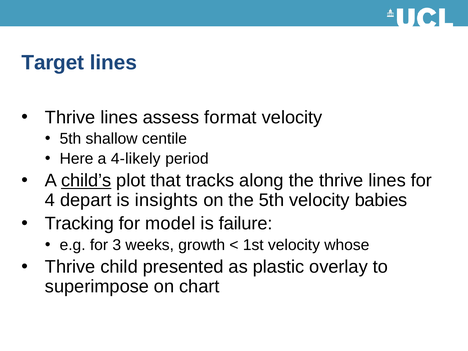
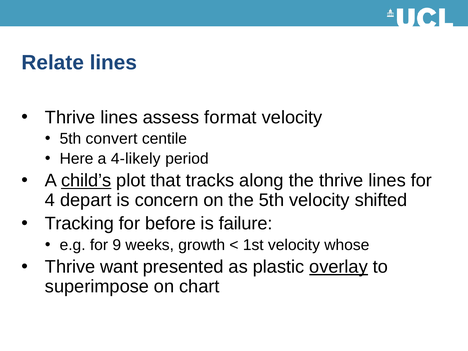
Target: Target -> Relate (53, 63)
shallow: shallow -> convert (112, 139)
insights: insights -> concern (167, 200)
babies: babies -> shifted (381, 200)
model: model -> before (170, 224)
3: 3 -> 9 (117, 245)
child: child -> want (119, 267)
overlay underline: none -> present (339, 267)
